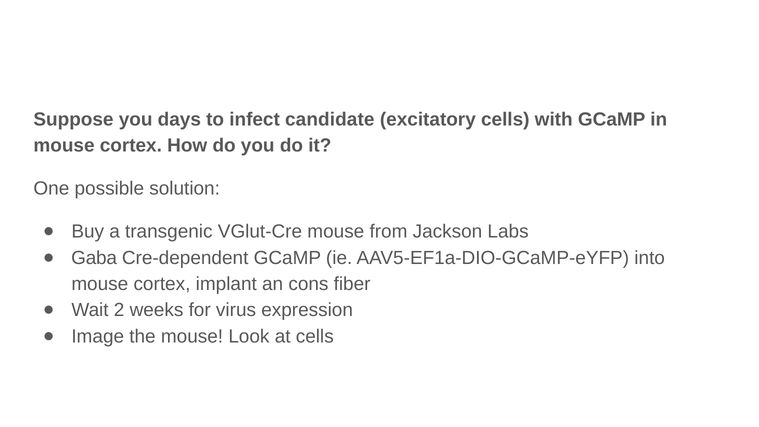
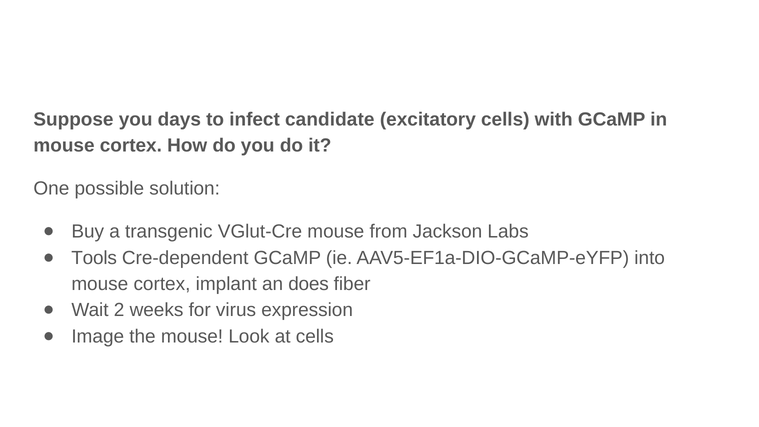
Gaba: Gaba -> Tools (94, 258)
cons: cons -> does (309, 284)
